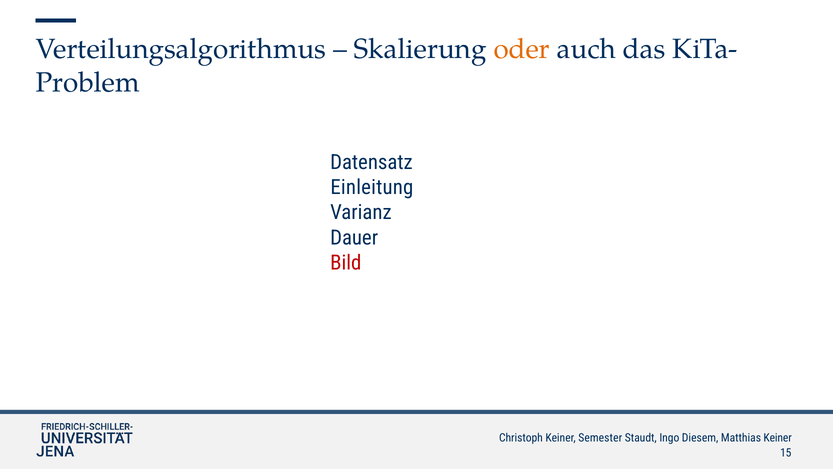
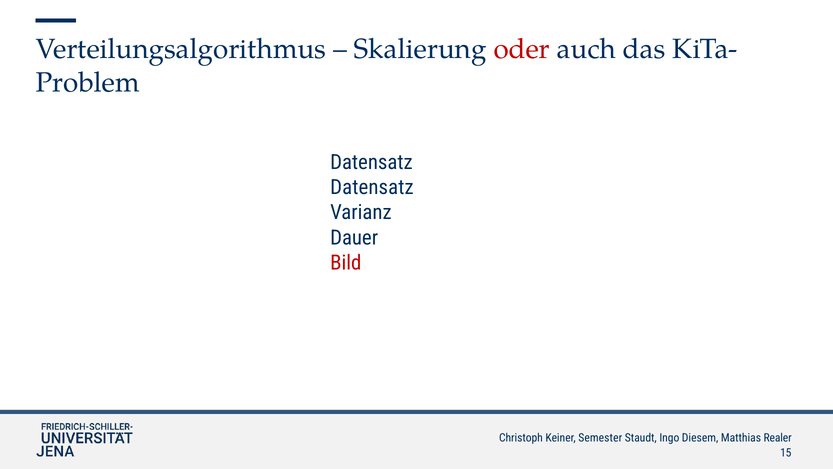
oder colour: orange -> red (522, 49)
Einleitung: Einleitung -> Datensatz (372, 187)
Matthias Keiner: Keiner -> Realer (778, 438)
